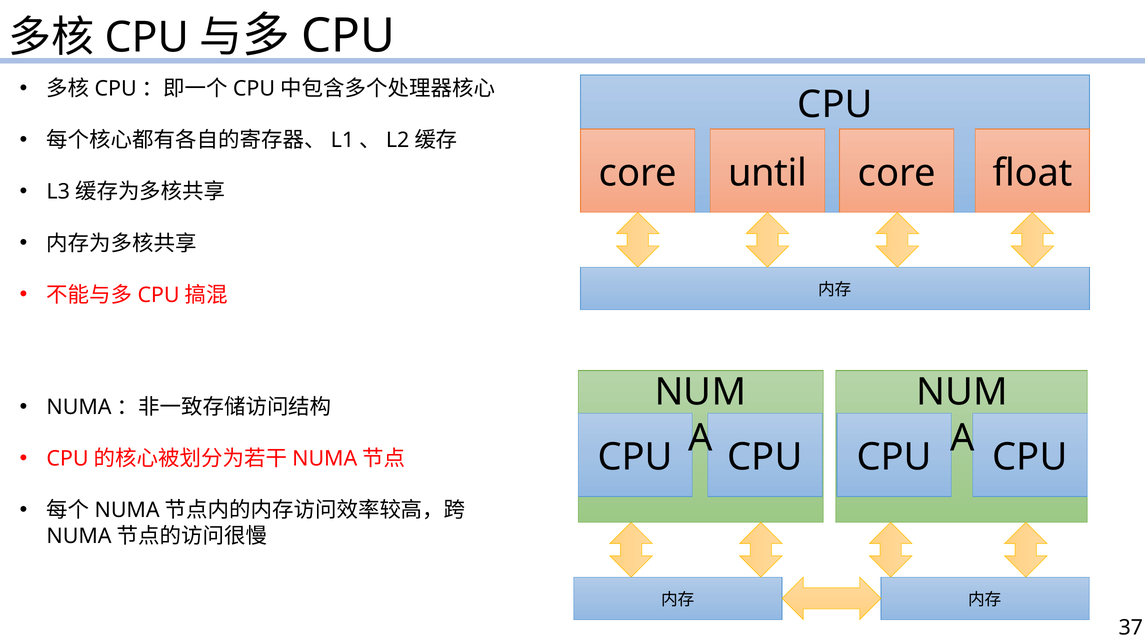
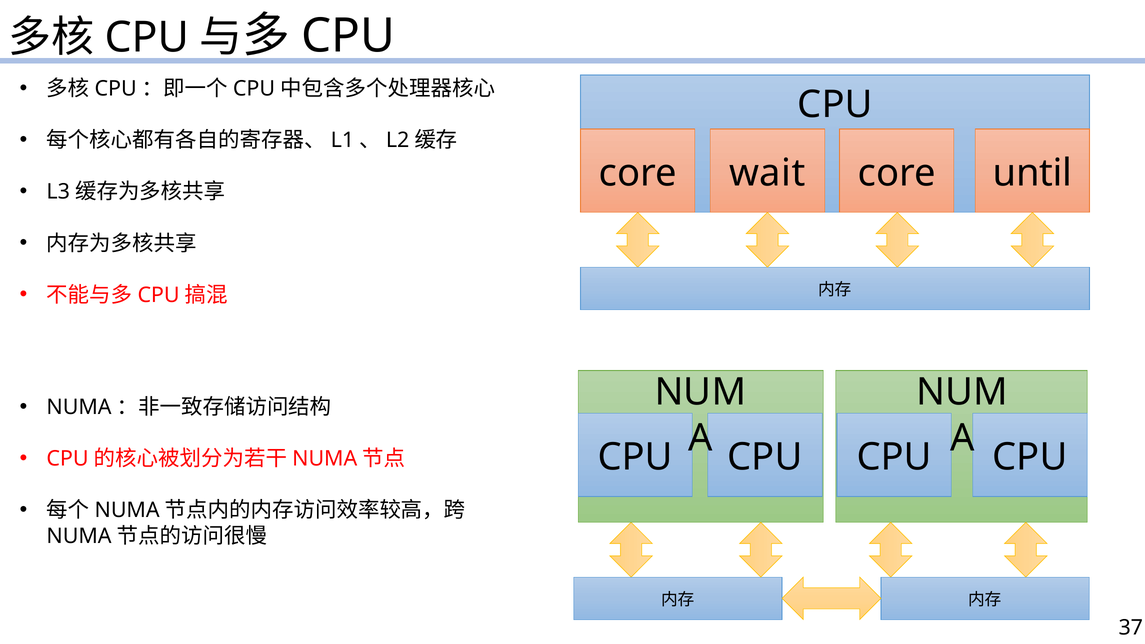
until: until -> wait (767, 173)
float: float -> until (1033, 173)
